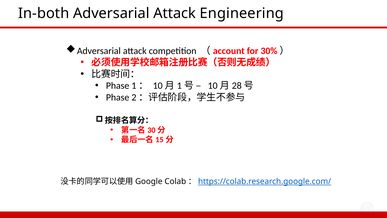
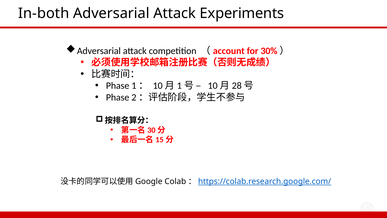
Engineering: Engineering -> Experiments (242, 13)
